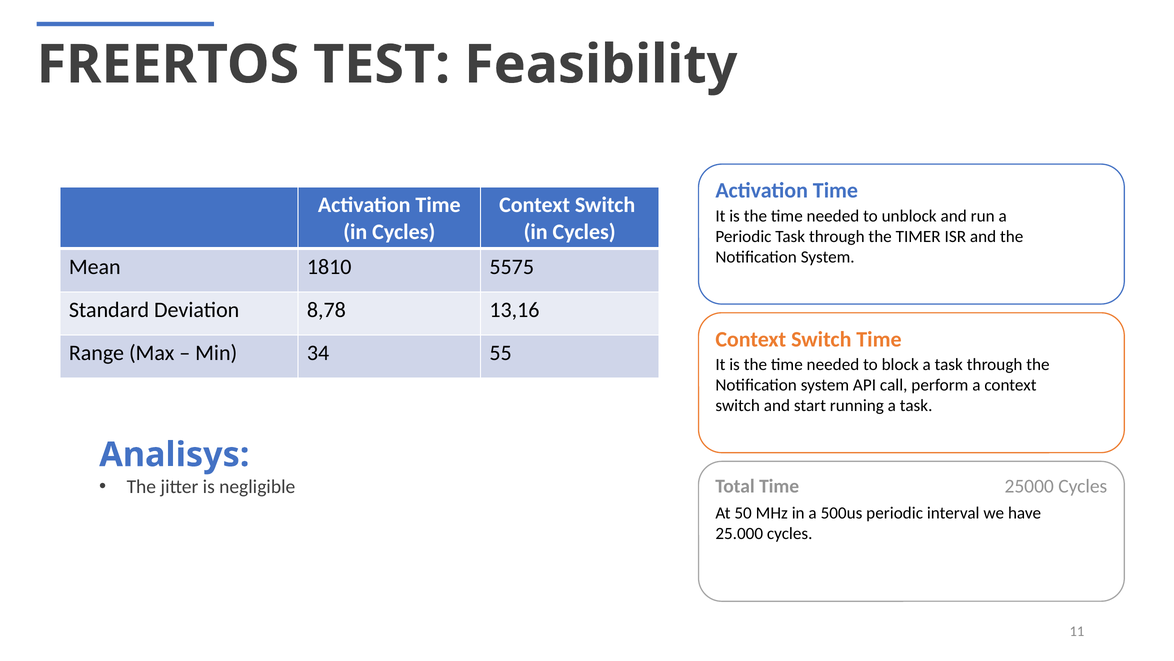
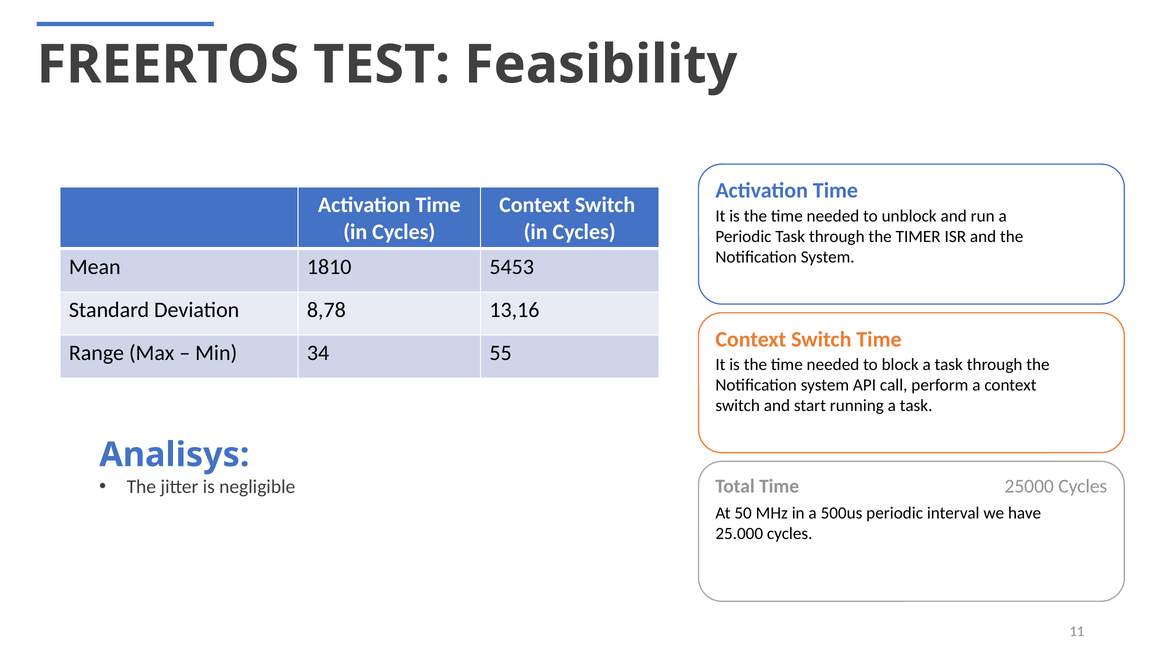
5575: 5575 -> 5453 (512, 266)
